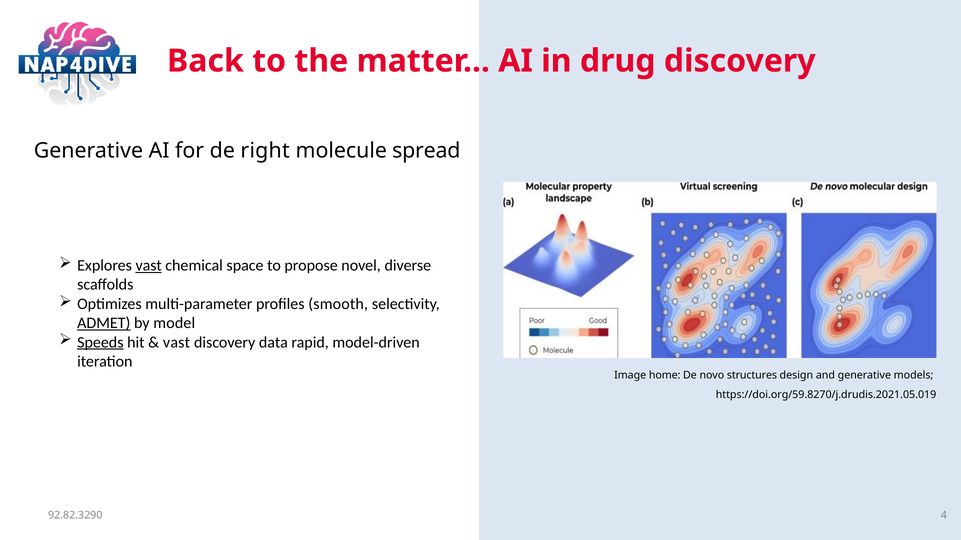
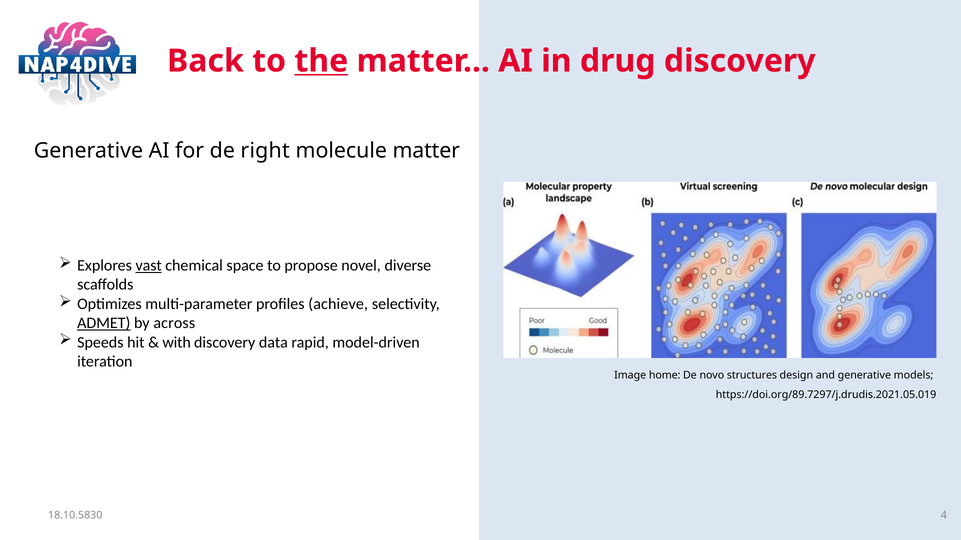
the underline: none -> present (321, 61)
molecule spread: spread -> matter (426, 151)
smooth: smooth -> achieve (338, 304)
model: model -> across (174, 323)
Speeds underline: present -> none (100, 343)
vast: vast -> with (177, 343)
https://doi.org/59.8270/j.drudis.2021.05.019: https://doi.org/59.8270/j.drudis.2021.05.019 -> https://doi.org/89.7297/j.drudis.2021.05.019 (826, 395)
92.82.3290: 92.82.3290 -> 18.10.5830 (75, 516)
